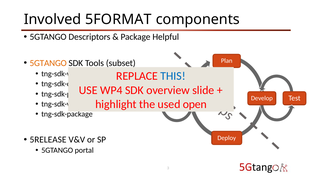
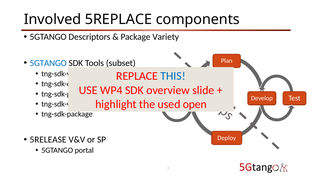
5FORMAT: 5FORMAT -> 5REPLACE (118, 19)
Helpful: Helpful -> Variety (166, 37)
5GTANGO colour: orange -> blue (48, 63)
